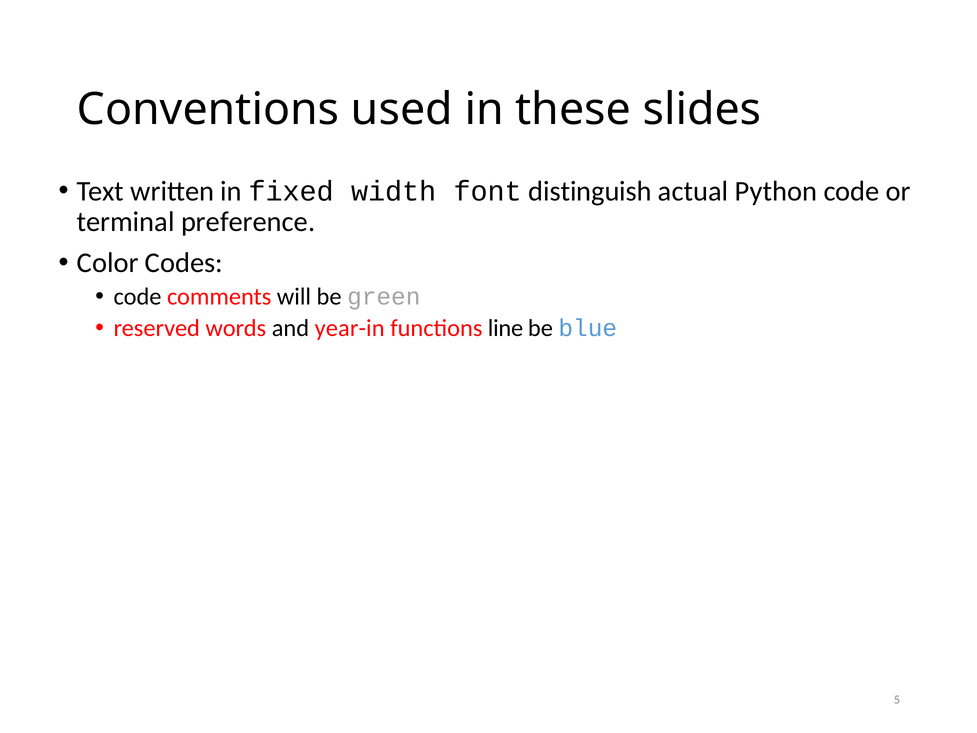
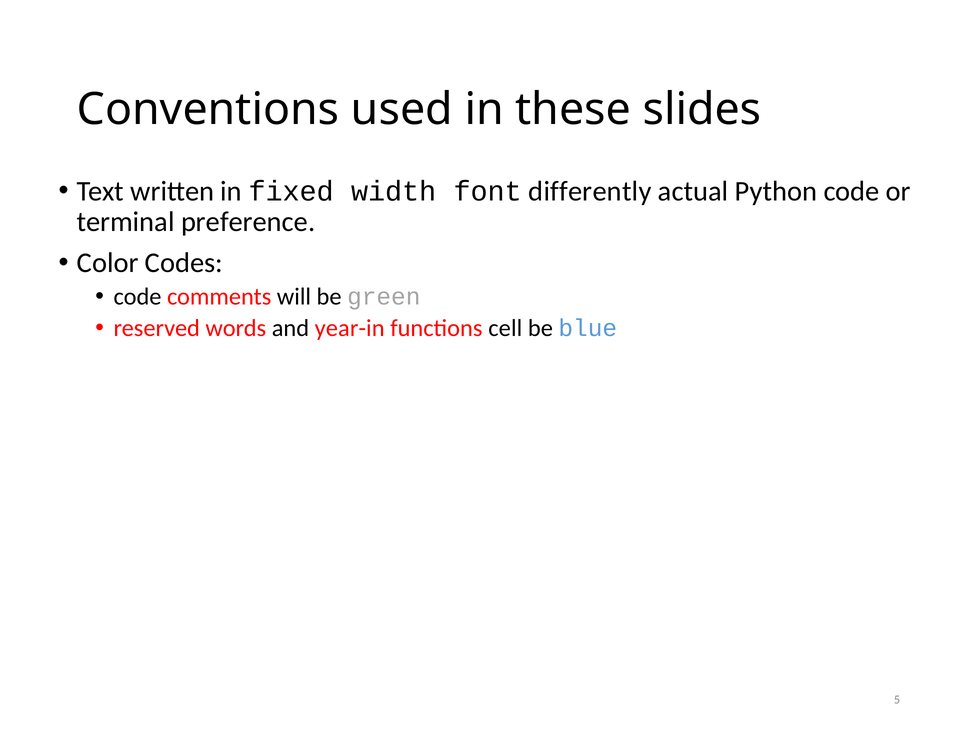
distinguish: distinguish -> differently (590, 191)
line: line -> cell (505, 328)
